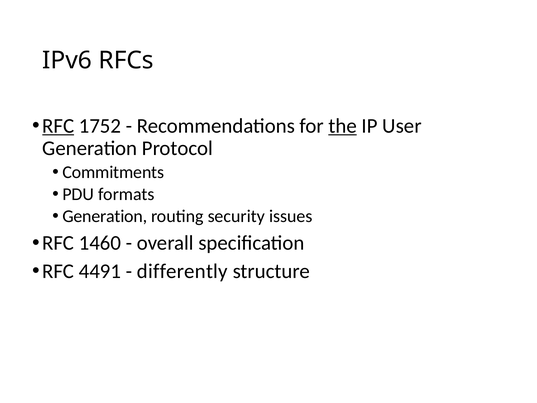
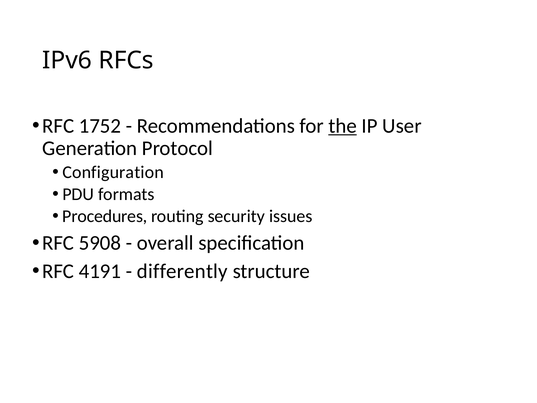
RFC underline: present -> none (58, 126)
Commitments: Commitments -> Configuration (113, 172)
Generation: Generation -> Procedures (105, 216)
1460: 1460 -> 5908 (100, 243)
4491: 4491 -> 4191 (100, 271)
